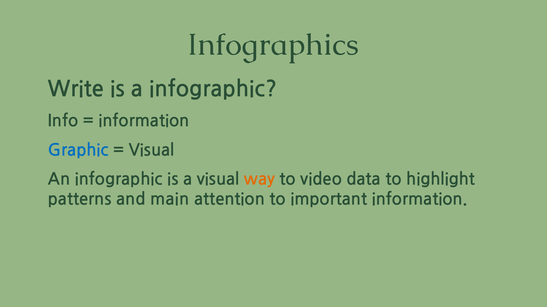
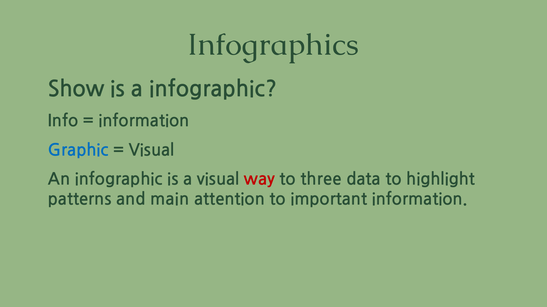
Write: Write -> Show (76, 89)
way colour: orange -> red (259, 180)
video: video -> three (321, 180)
